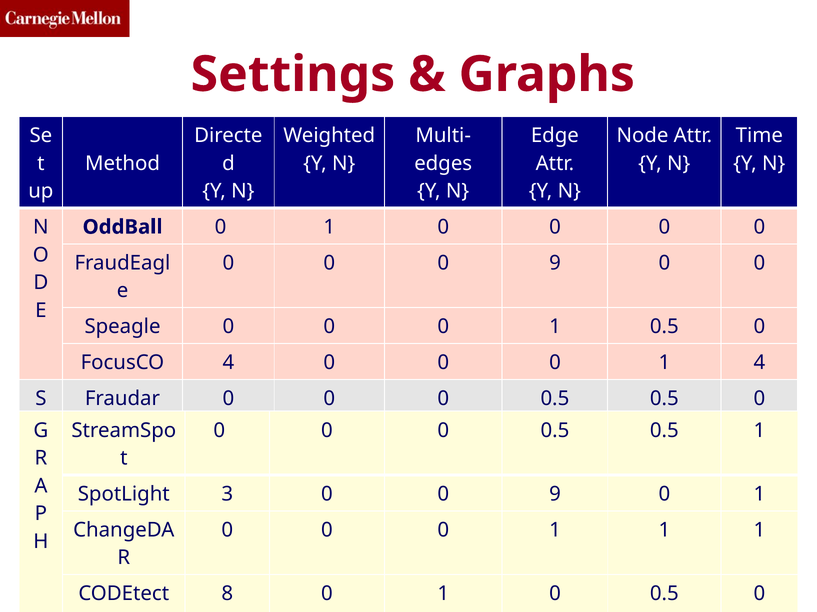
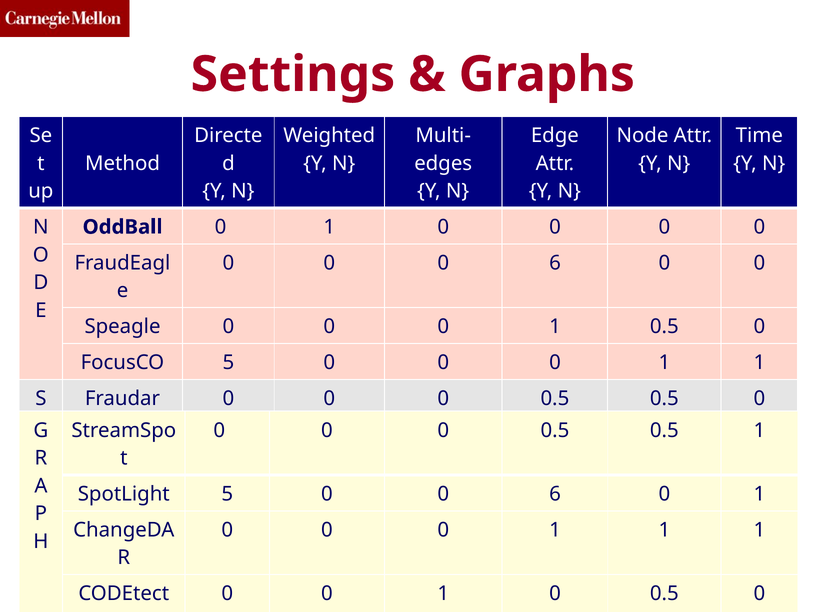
0 0 0 9: 9 -> 6 (555, 263)
FocusCO 4: 4 -> 5 (228, 363)
4: 4 -> 1 (759, 363)
SpotLight 3: 3 -> 5 (227, 495)
9: 9 -> 6 (555, 495)
8: 8 -> 0 (227, 594)
